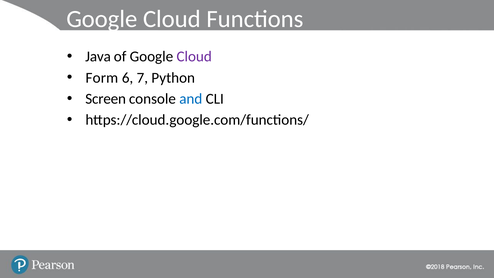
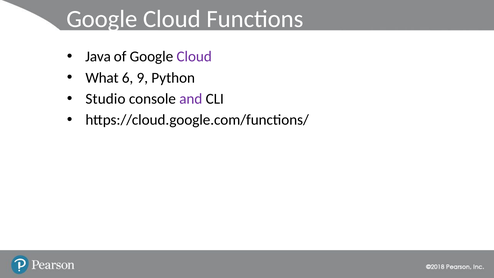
Form: Form -> What (102, 78)
7: 7 -> 9 (142, 78)
Screen: Screen -> Studio (105, 99)
and colour: blue -> purple (191, 99)
